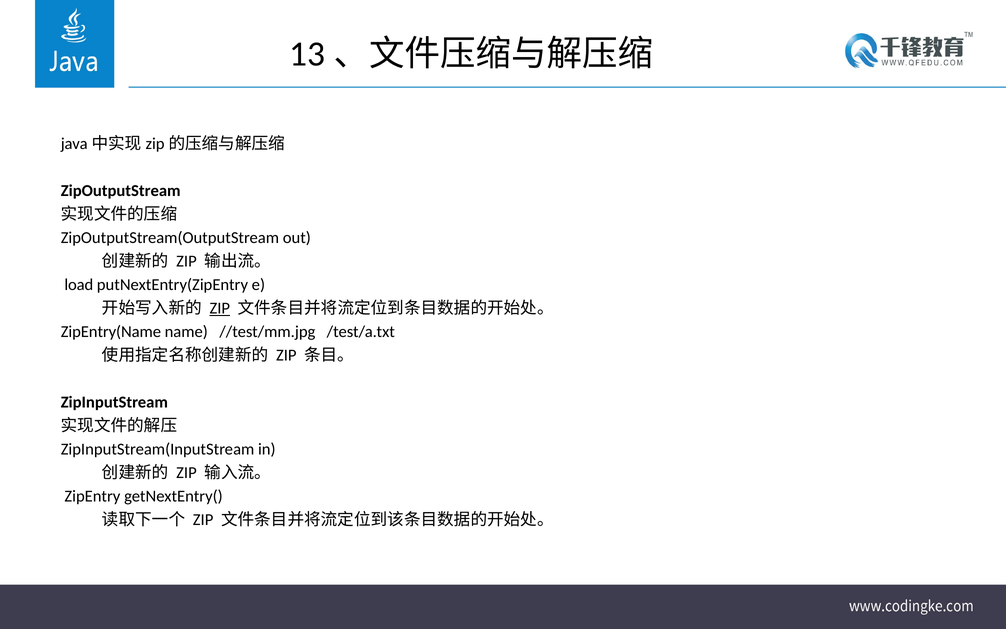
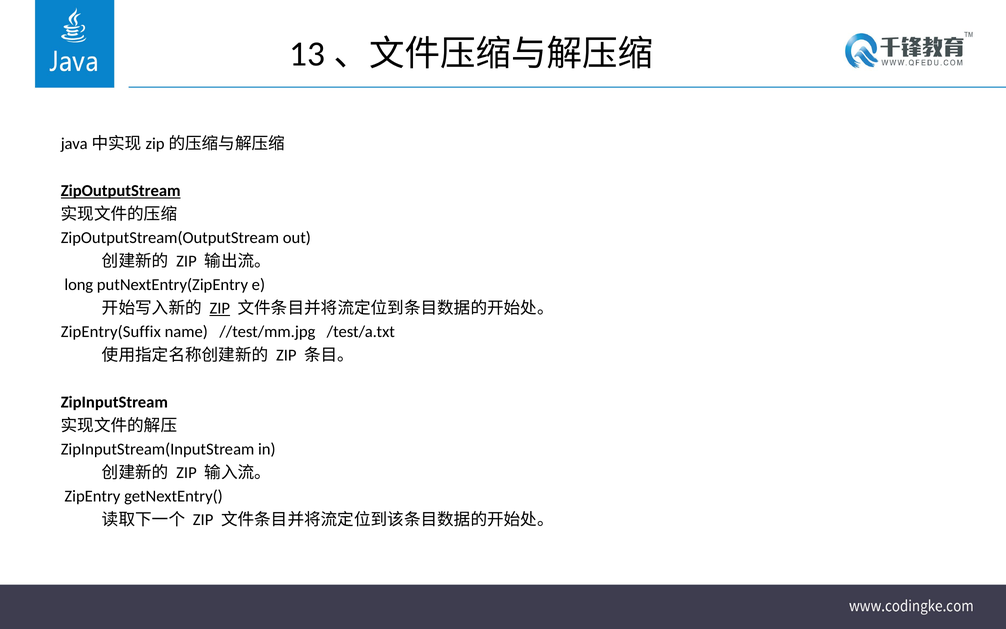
ZipOutputStream underline: none -> present (121, 191)
load: load -> long (79, 285)
ZipEntry(Name: ZipEntry(Name -> ZipEntry(Suffix (111, 332)
